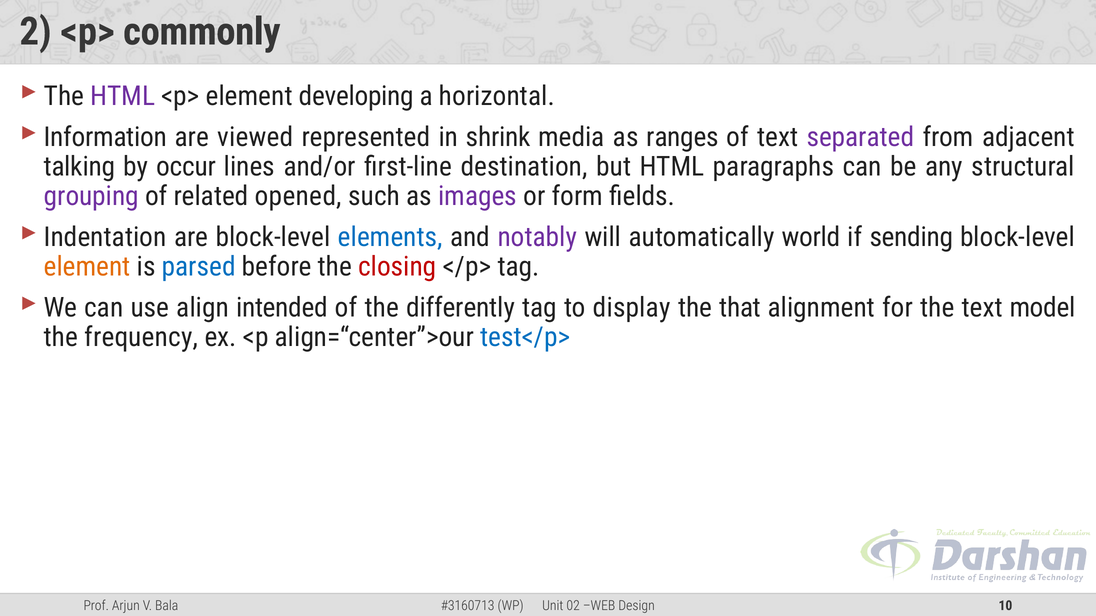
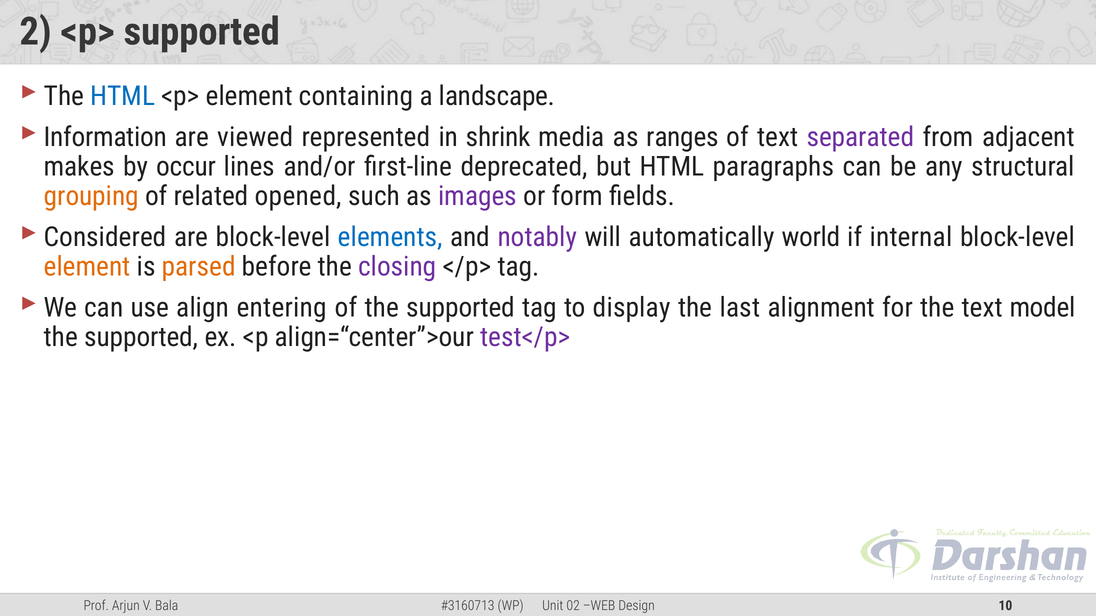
<p> commonly: commonly -> supported (202, 32)
HTML colour: purple -> blue (123, 96)
developing: developing -> containing (356, 96)
horizontal: horizontal -> landscape (497, 96)
talking: talking -> makes (79, 167)
destination: destination -> deprecated (524, 167)
grouping colour: purple -> orange (91, 197)
Indentation: Indentation -> Considered (105, 238)
sending: sending -> internal (911, 238)
parsed colour: blue -> orange (199, 267)
closing colour: red -> purple (397, 267)
intended: intended -> entering (282, 308)
of the differently: differently -> supported (461, 308)
that: that -> last (740, 308)
frequency: frequency -> supported (141, 338)
test</p> colour: blue -> purple (525, 338)
